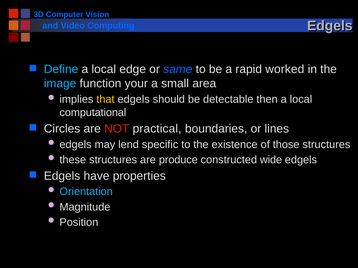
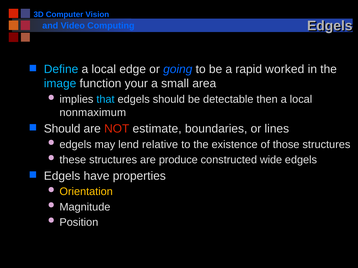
same: same -> going (178, 69)
that colour: yellow -> light blue (106, 100)
computational: computational -> nonmaximum (93, 113)
Circles: Circles -> Should (62, 129)
practical: practical -> estimate (157, 129)
specific: specific -> relative (160, 145)
Orientation colour: light blue -> yellow (86, 192)
